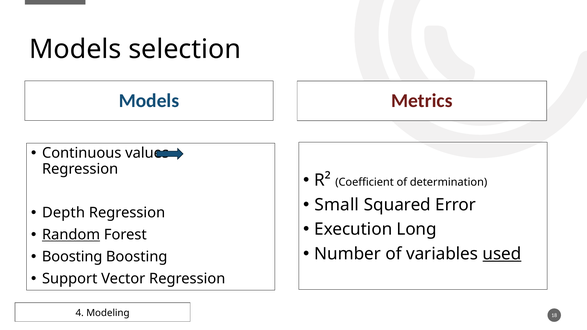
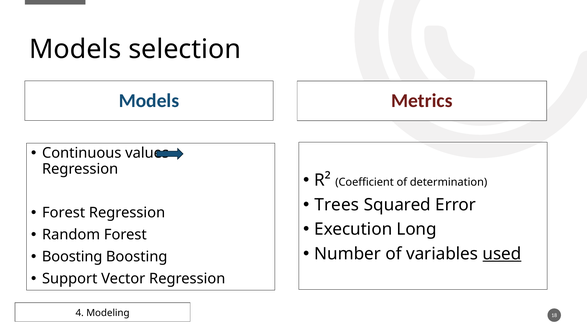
Small: Small -> Trees (337, 205)
Depth: Depth -> Forest (64, 213)
Random underline: present -> none (71, 235)
